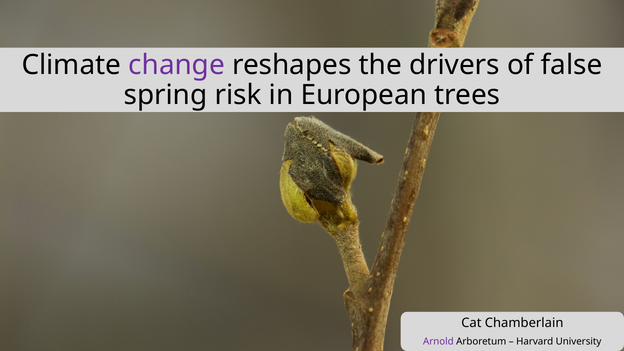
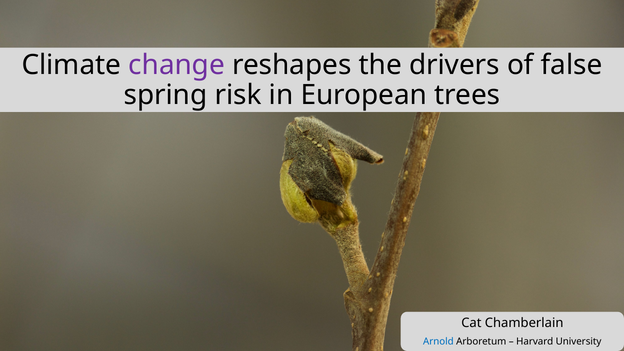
Arnold colour: purple -> blue (438, 342)
